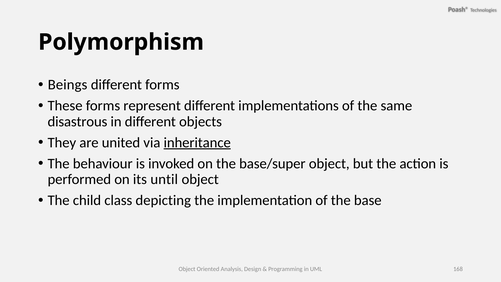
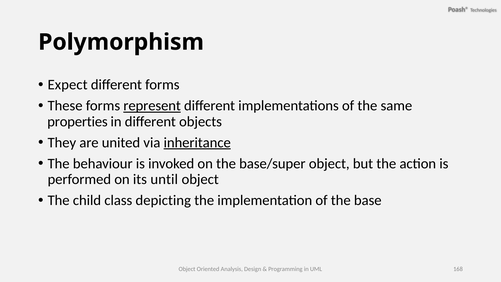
Beings: Beings -> Expect (68, 85)
represent underline: none -> present (152, 106)
disastrous: disastrous -> properties (77, 121)
